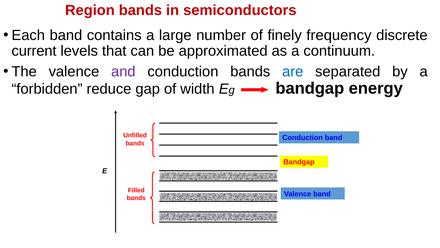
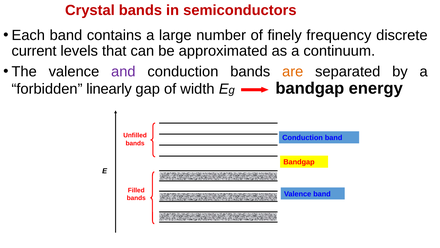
Region: Region -> Crystal (90, 10)
are colour: blue -> orange (293, 71)
reduce: reduce -> linearly (109, 89)
